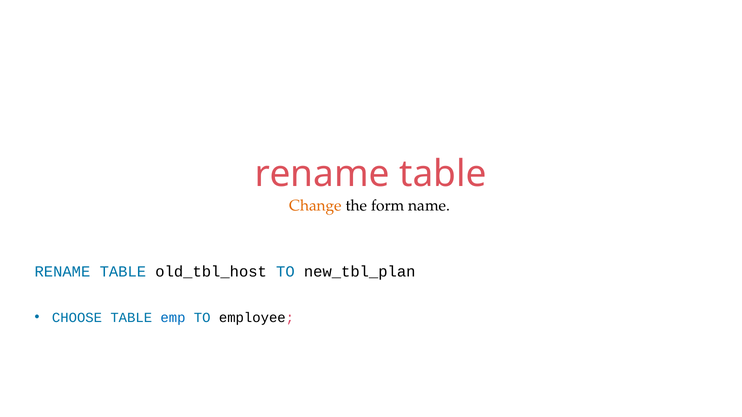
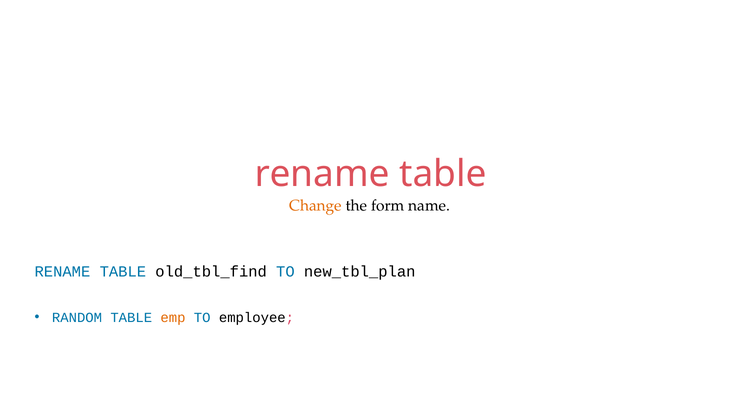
old_tbl_host: old_tbl_host -> old_tbl_find (211, 272)
CHOOSE: CHOOSE -> RANDOM (77, 318)
emp colour: blue -> orange (173, 318)
